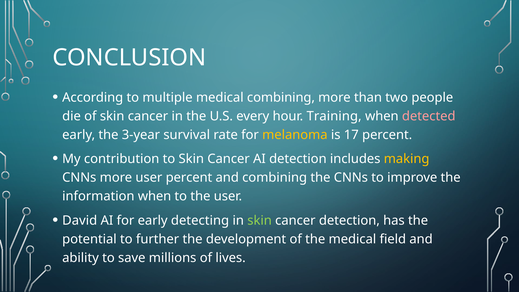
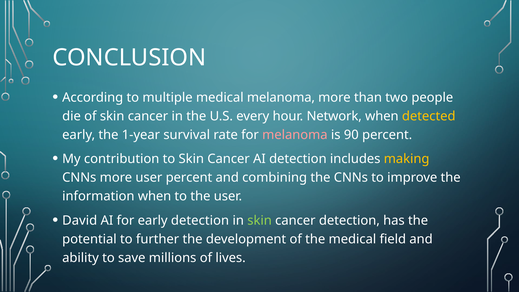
medical combining: combining -> melanoma (281, 97)
Training: Training -> Network (334, 116)
detected colour: pink -> yellow (429, 116)
3-year: 3-year -> 1-year (141, 135)
melanoma colour: yellow -> pink (295, 135)
17: 17 -> 90 (351, 135)
early detecting: detecting -> detection (200, 220)
